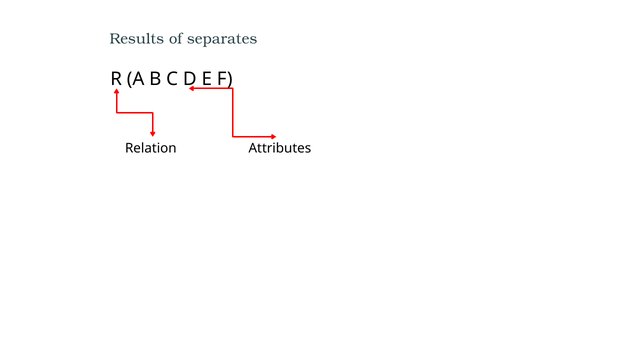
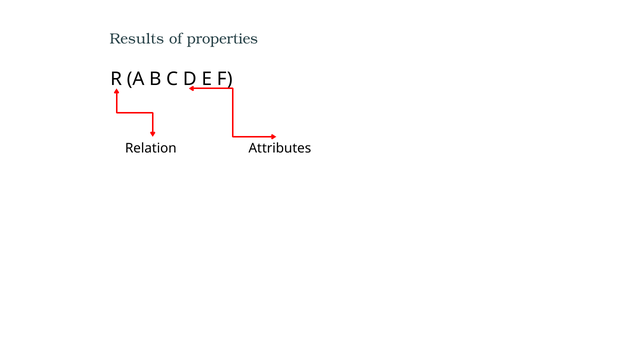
separates: separates -> properties (222, 39)
